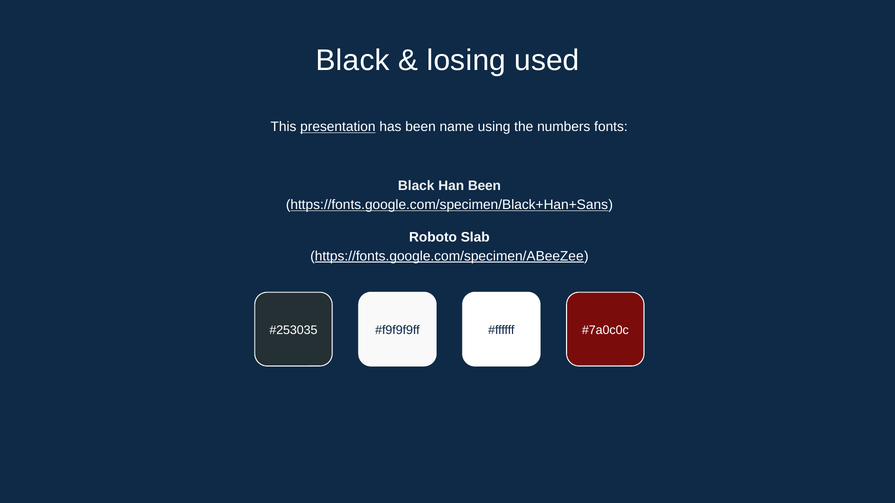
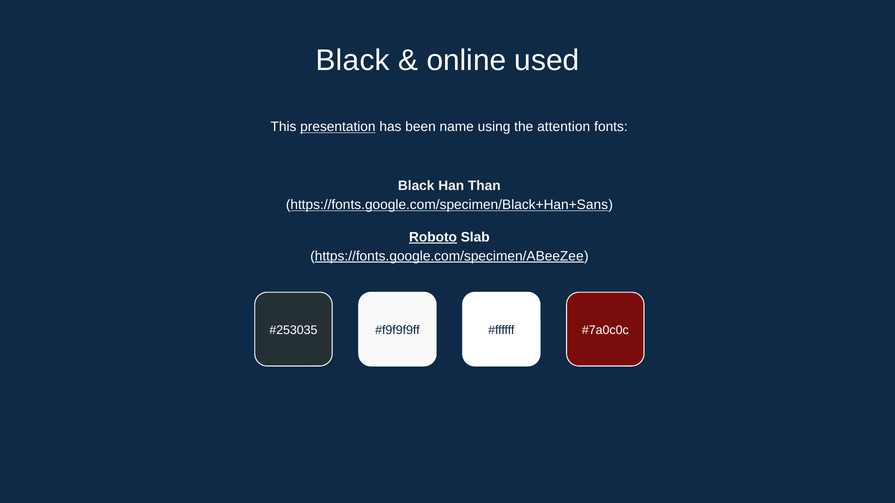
losing: losing -> online (466, 61)
numbers: numbers -> attention (564, 127)
Han Been: Been -> Than (484, 186)
Roboto underline: none -> present (433, 237)
